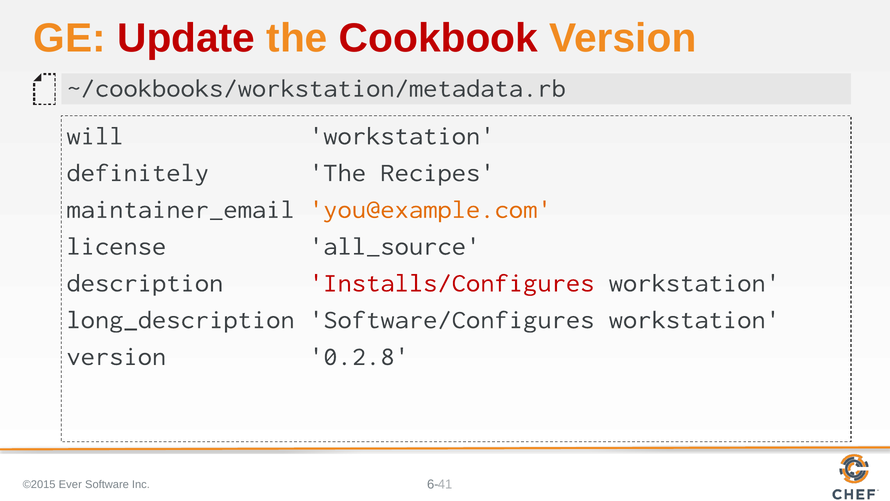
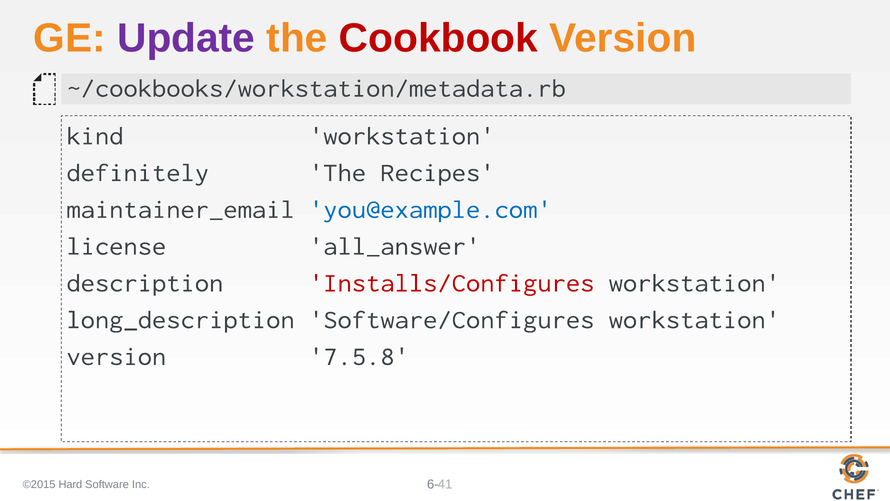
Update colour: red -> purple (186, 38)
will: will -> kind (95, 136)
you@example.com colour: orange -> blue (430, 209)
all_source: all_source -> all_answer (395, 246)
0.2.8: 0.2.8 -> 7.5.8 (359, 356)
Ever: Ever -> Hard (70, 484)
